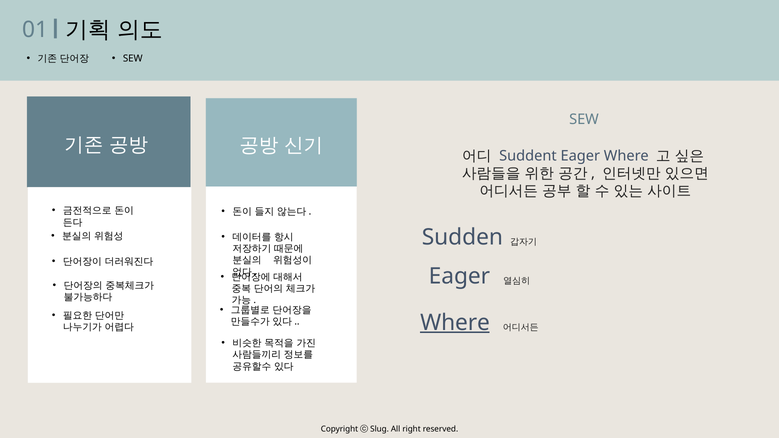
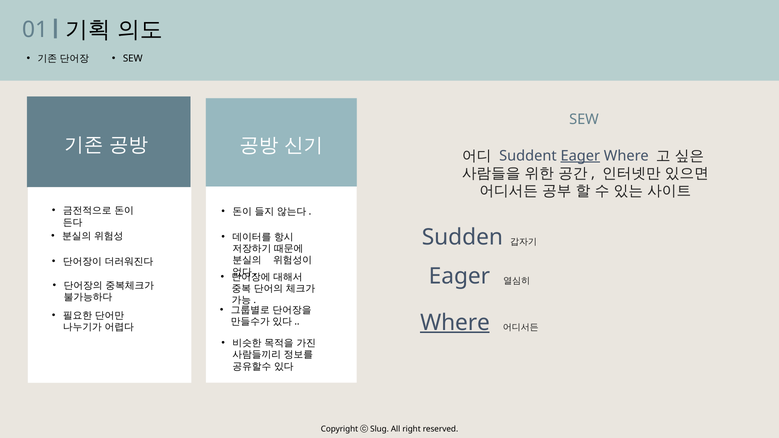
Eager underline: none -> present (580, 156)
